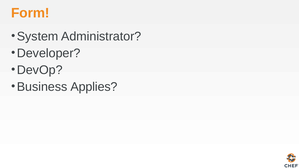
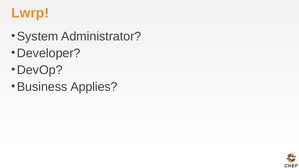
Form: Form -> Lwrp (30, 13)
